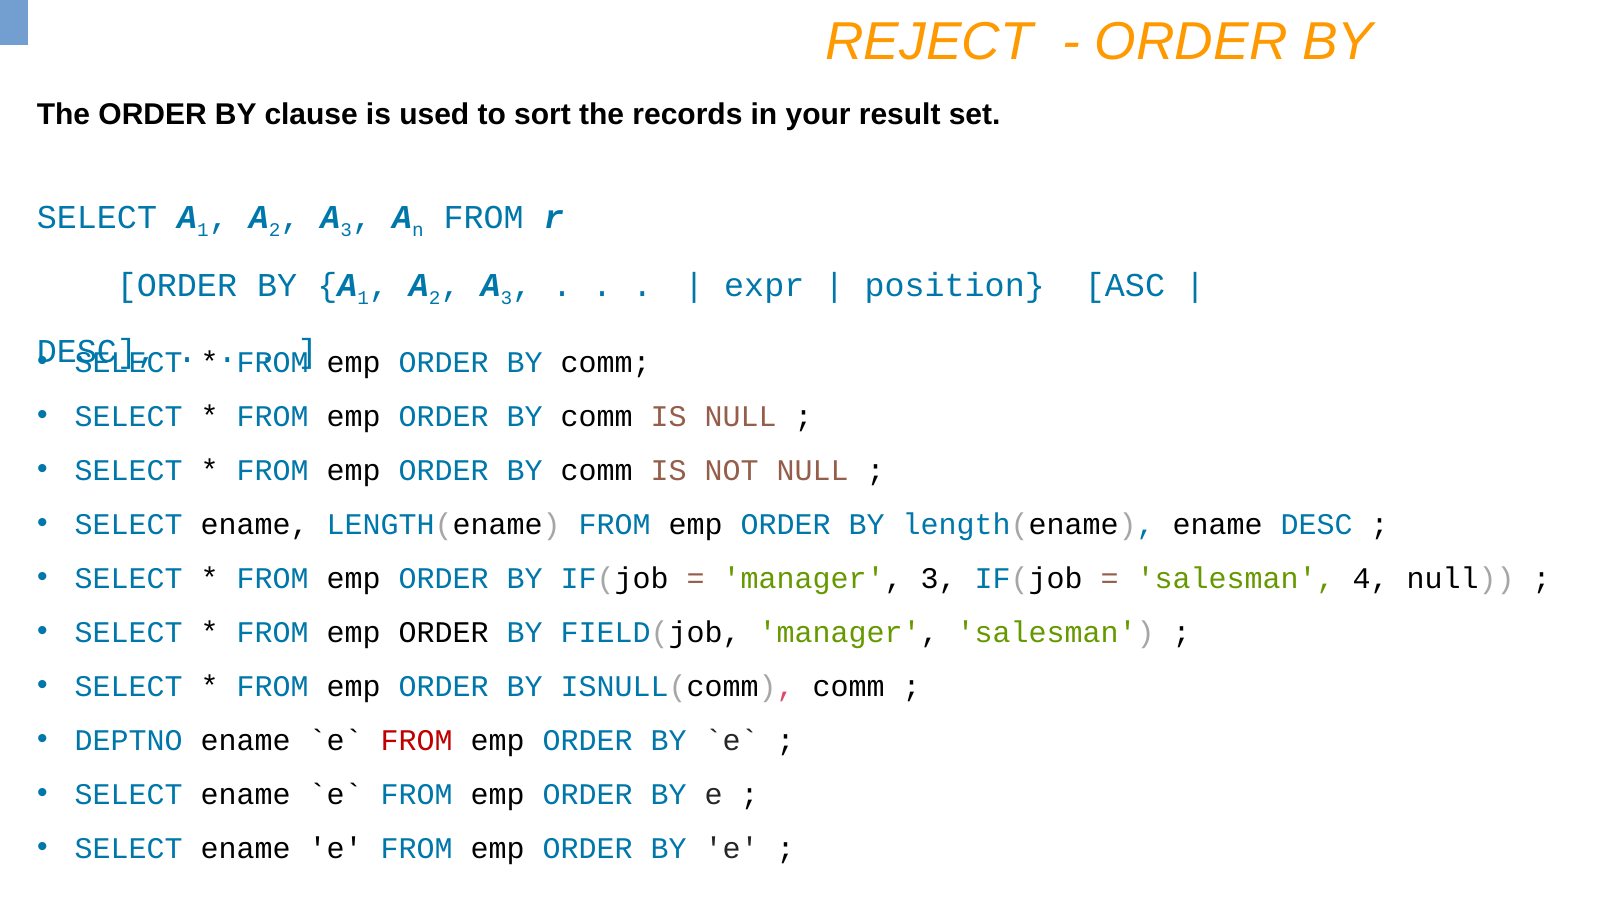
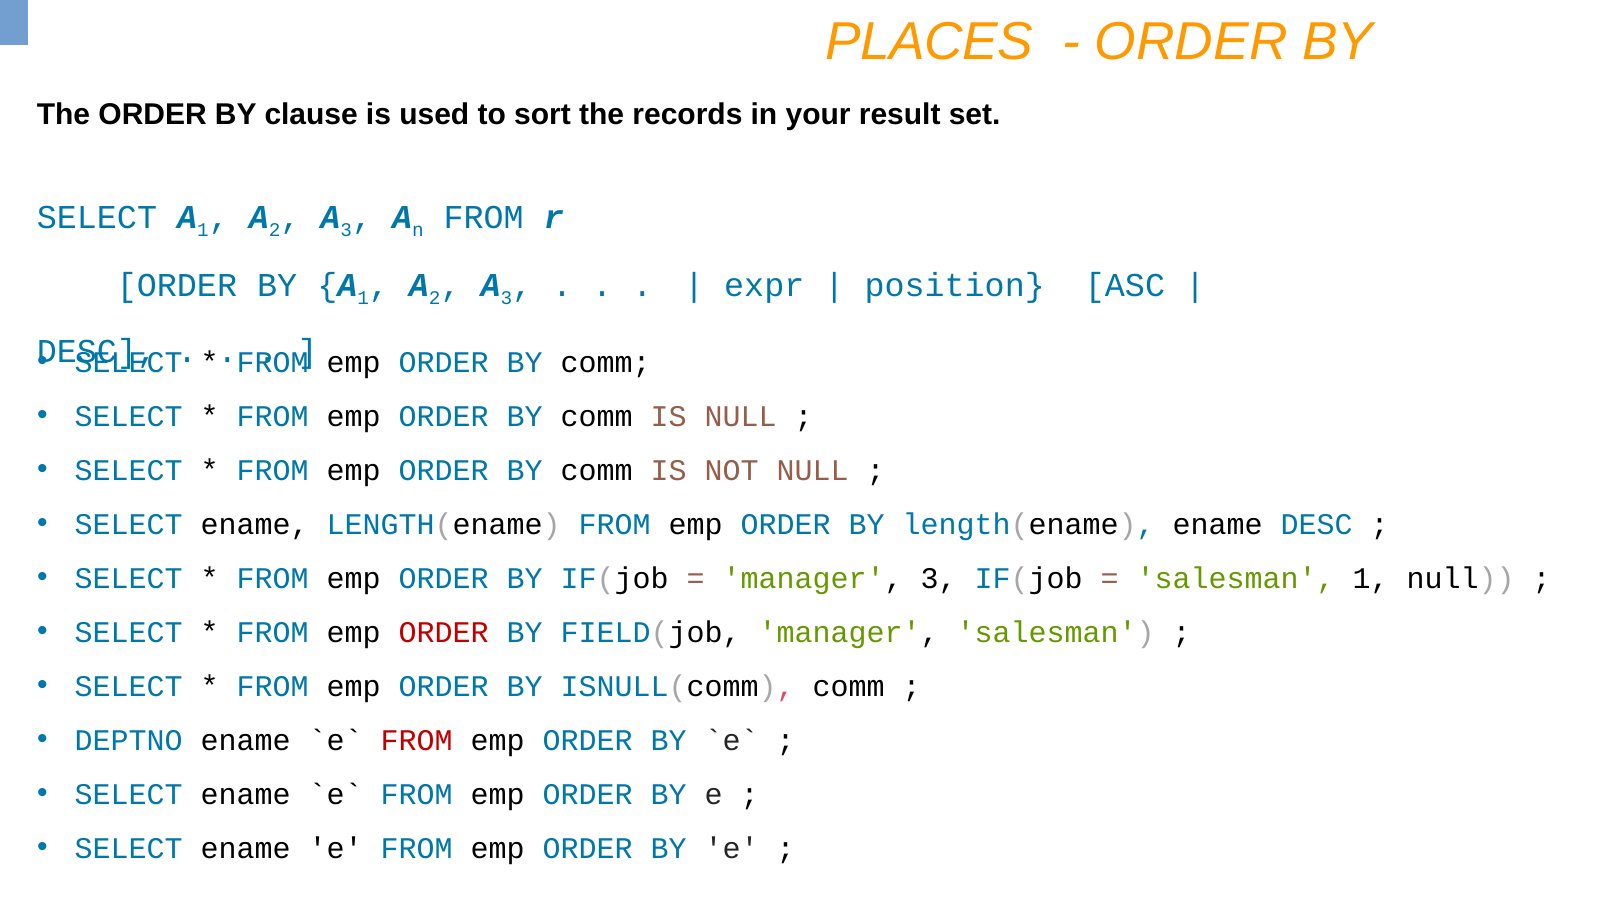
REJECT: REJECT -> PLACES (929, 42)
salesman 4: 4 -> 1 (1371, 578)
ORDER colour: black -> red (444, 632)
